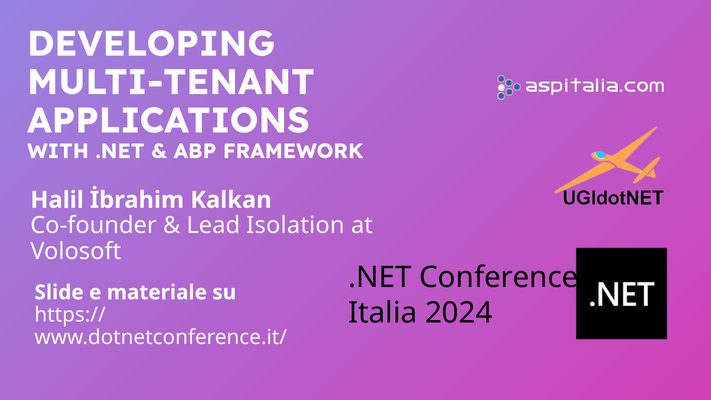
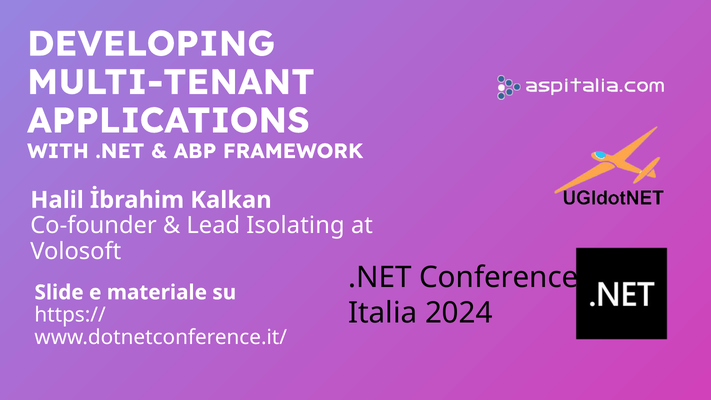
Isolation: Isolation -> Isolating (295, 226)
